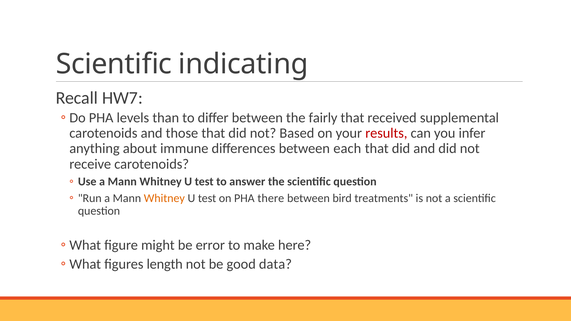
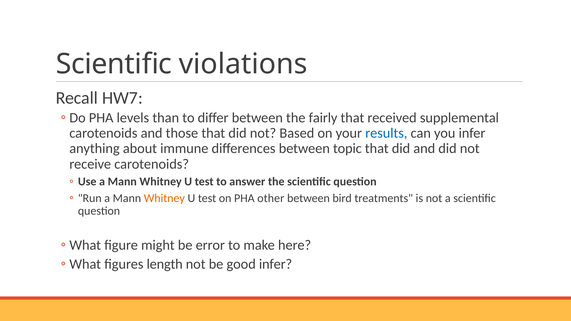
indicating: indicating -> violations (243, 64)
results colour: red -> blue (386, 133)
each: each -> topic (347, 149)
there: there -> other (271, 198)
good data: data -> infer (276, 264)
